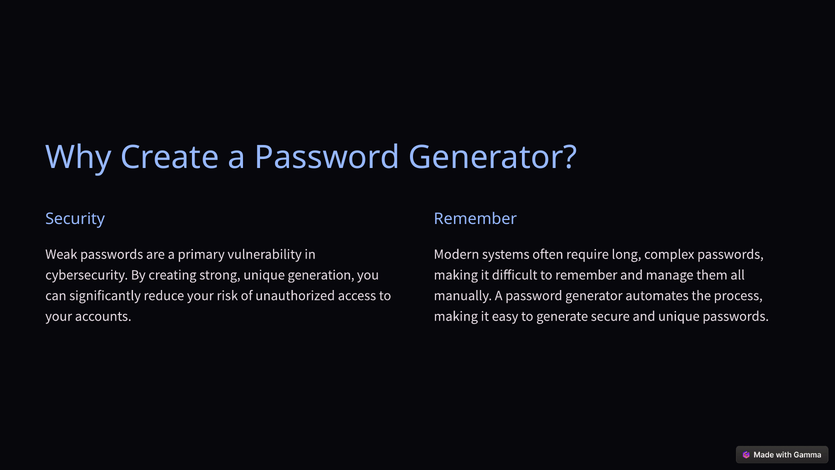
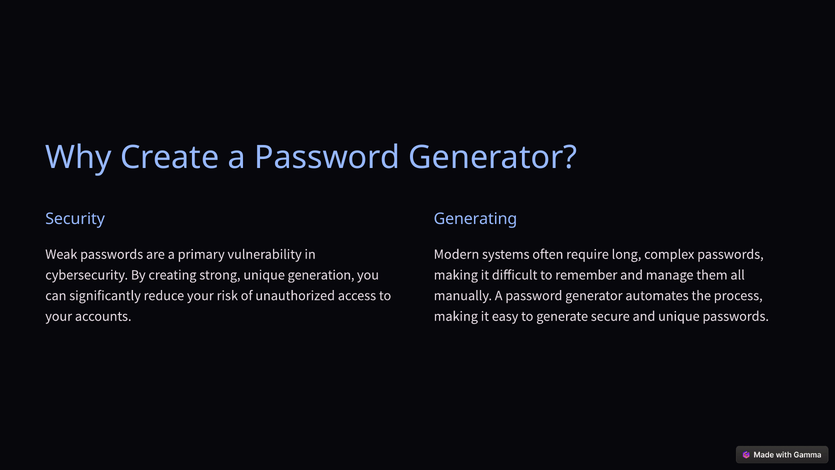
Remember: Remember -> Generating (475, 219)
